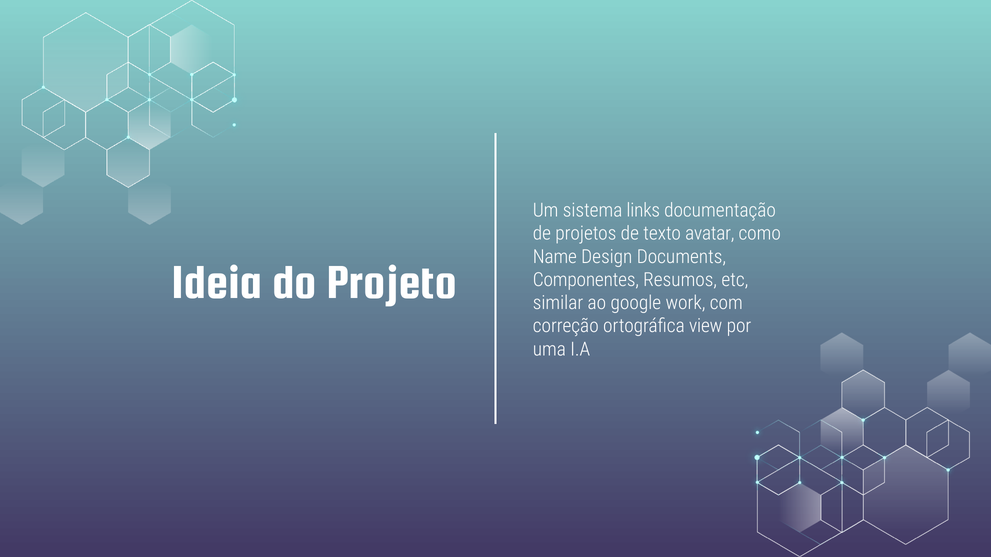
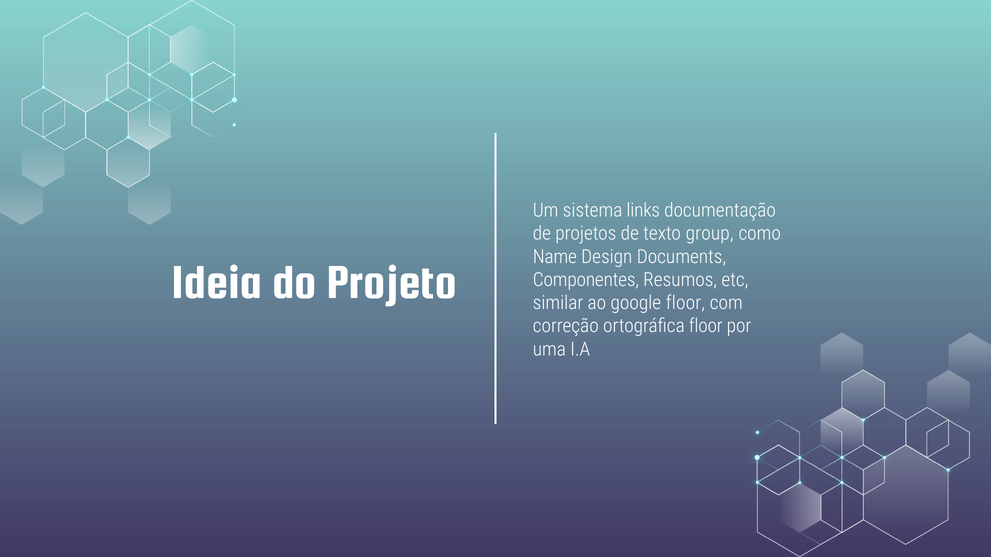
avatar: avatar -> group (710, 234)
google work: work -> floor (685, 303)
ortográfica view: view -> floor (706, 326)
